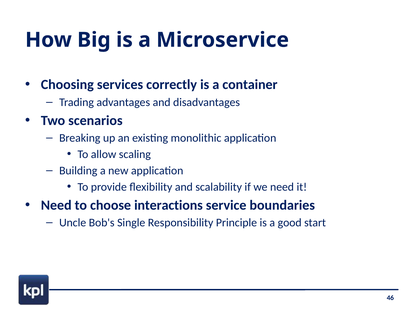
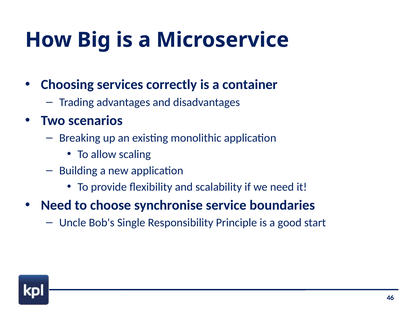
interactions: interactions -> synchronise (168, 205)
